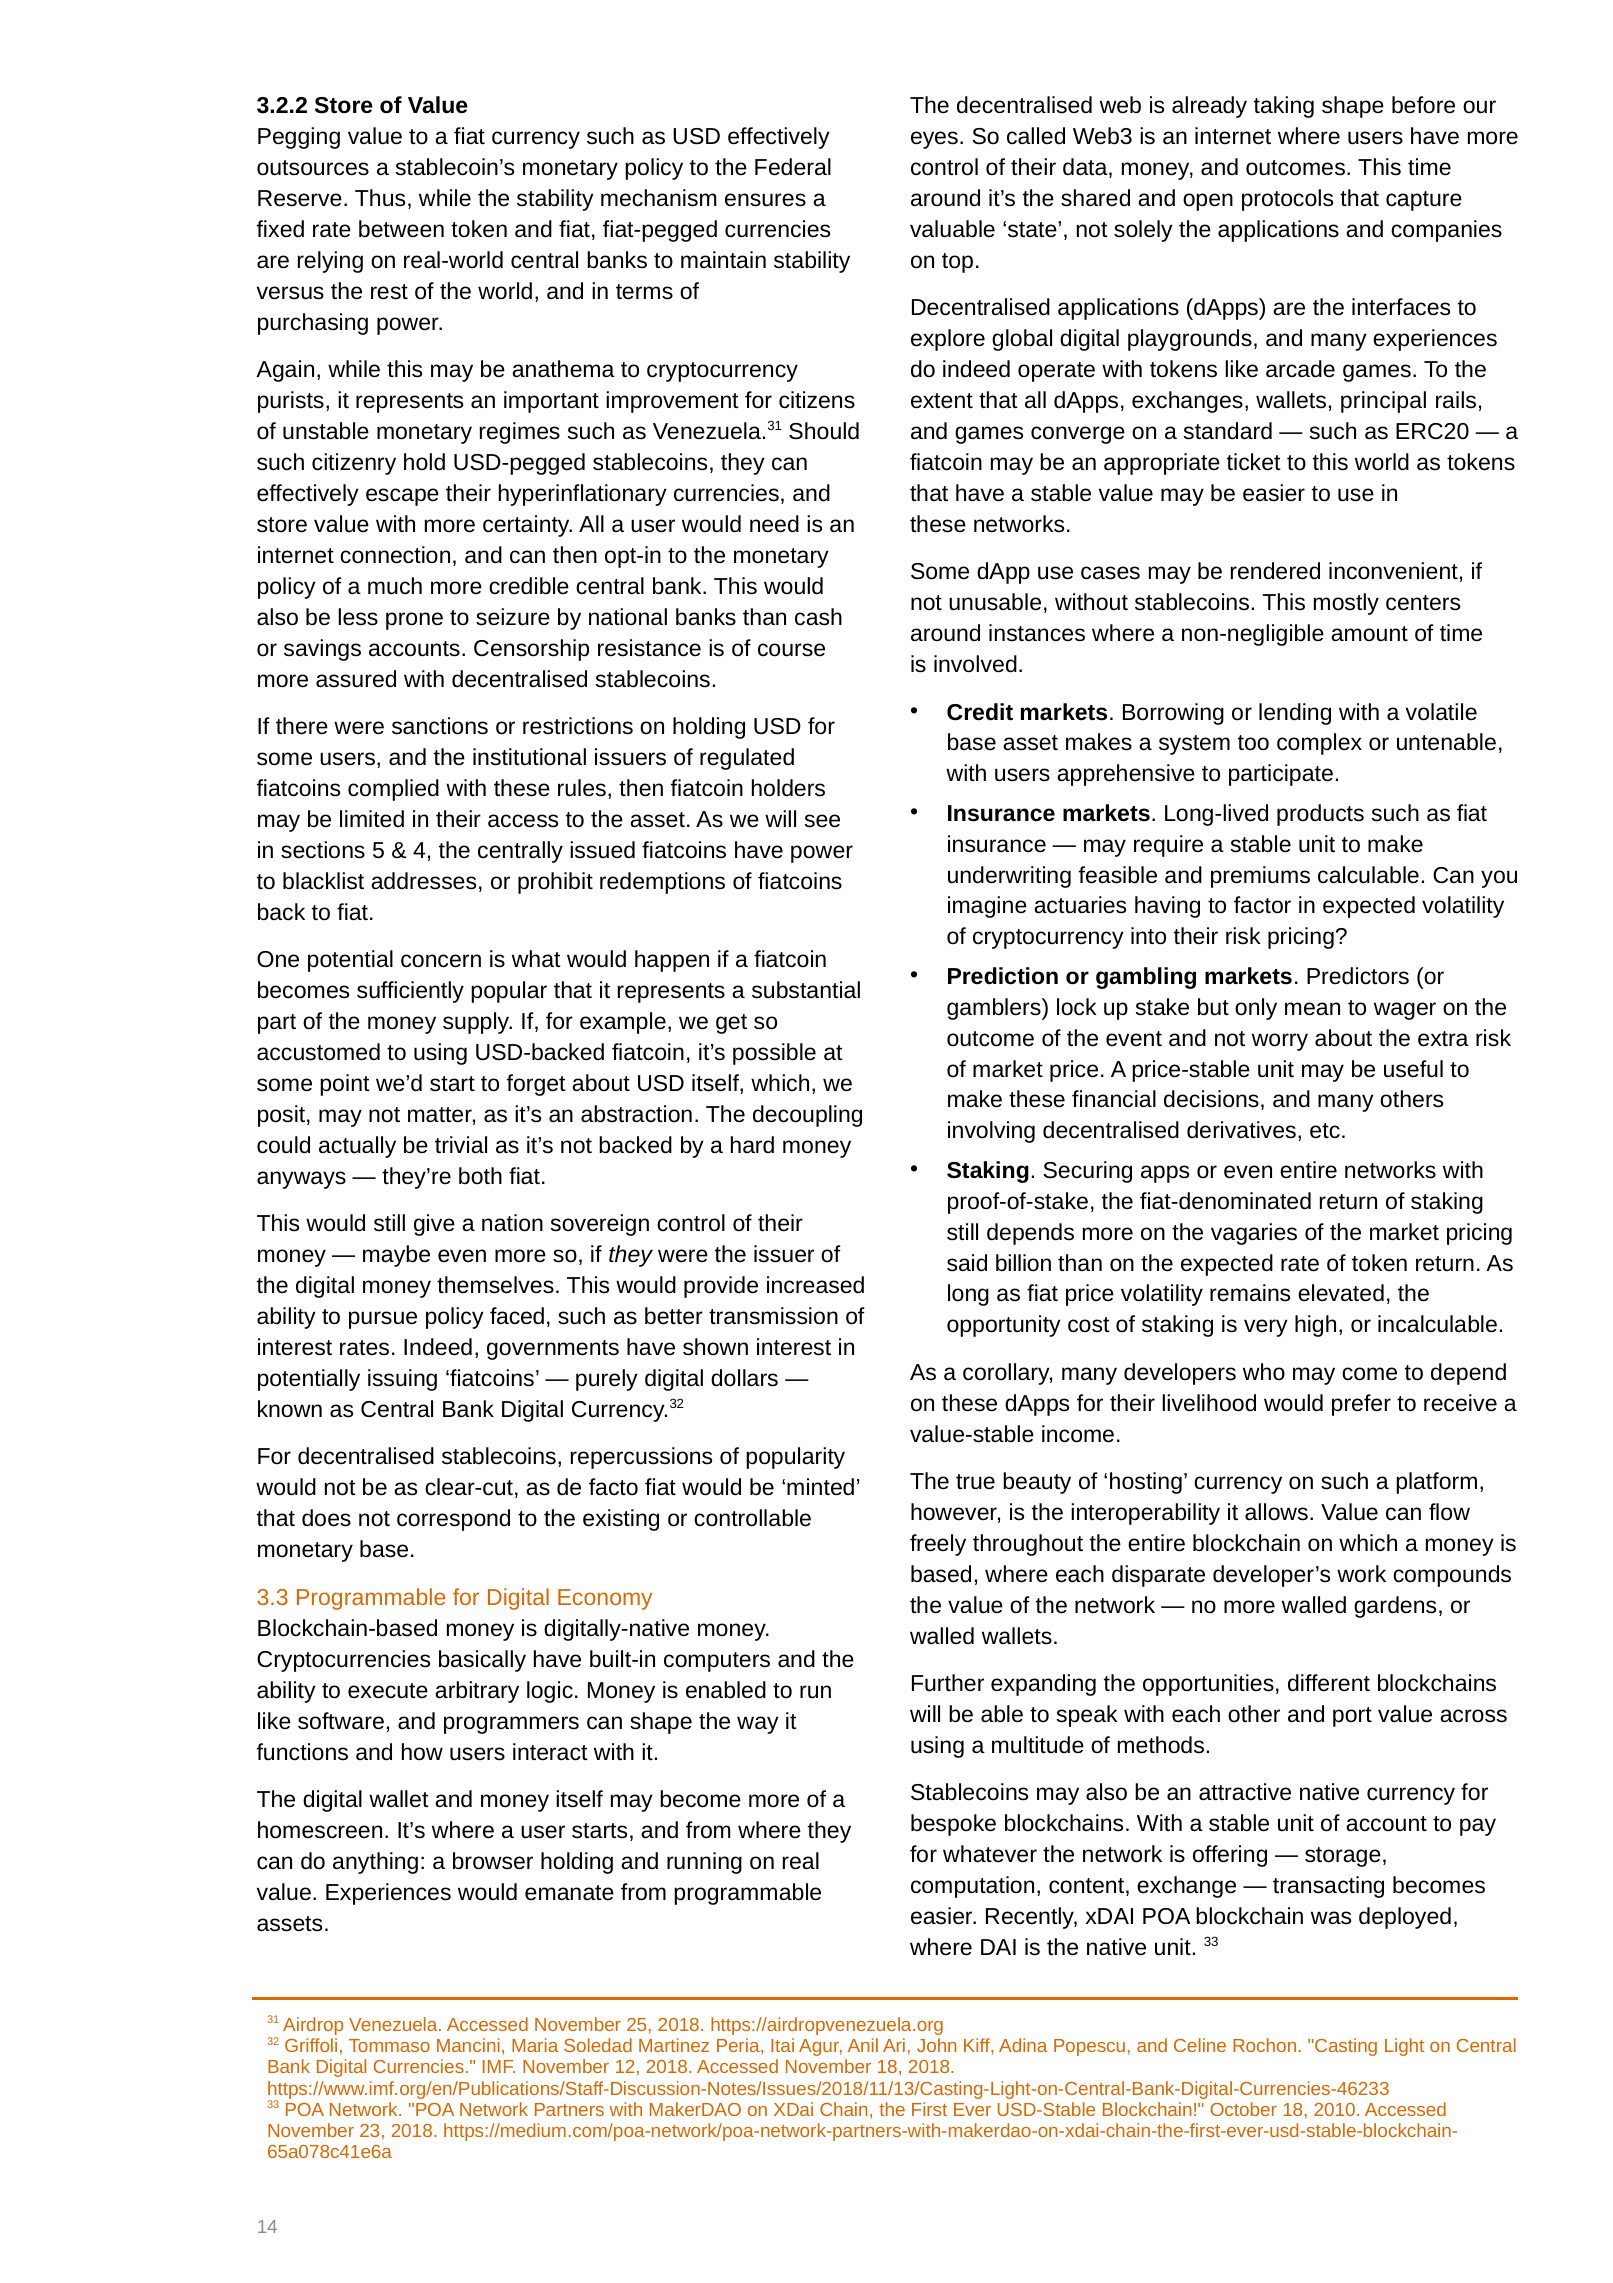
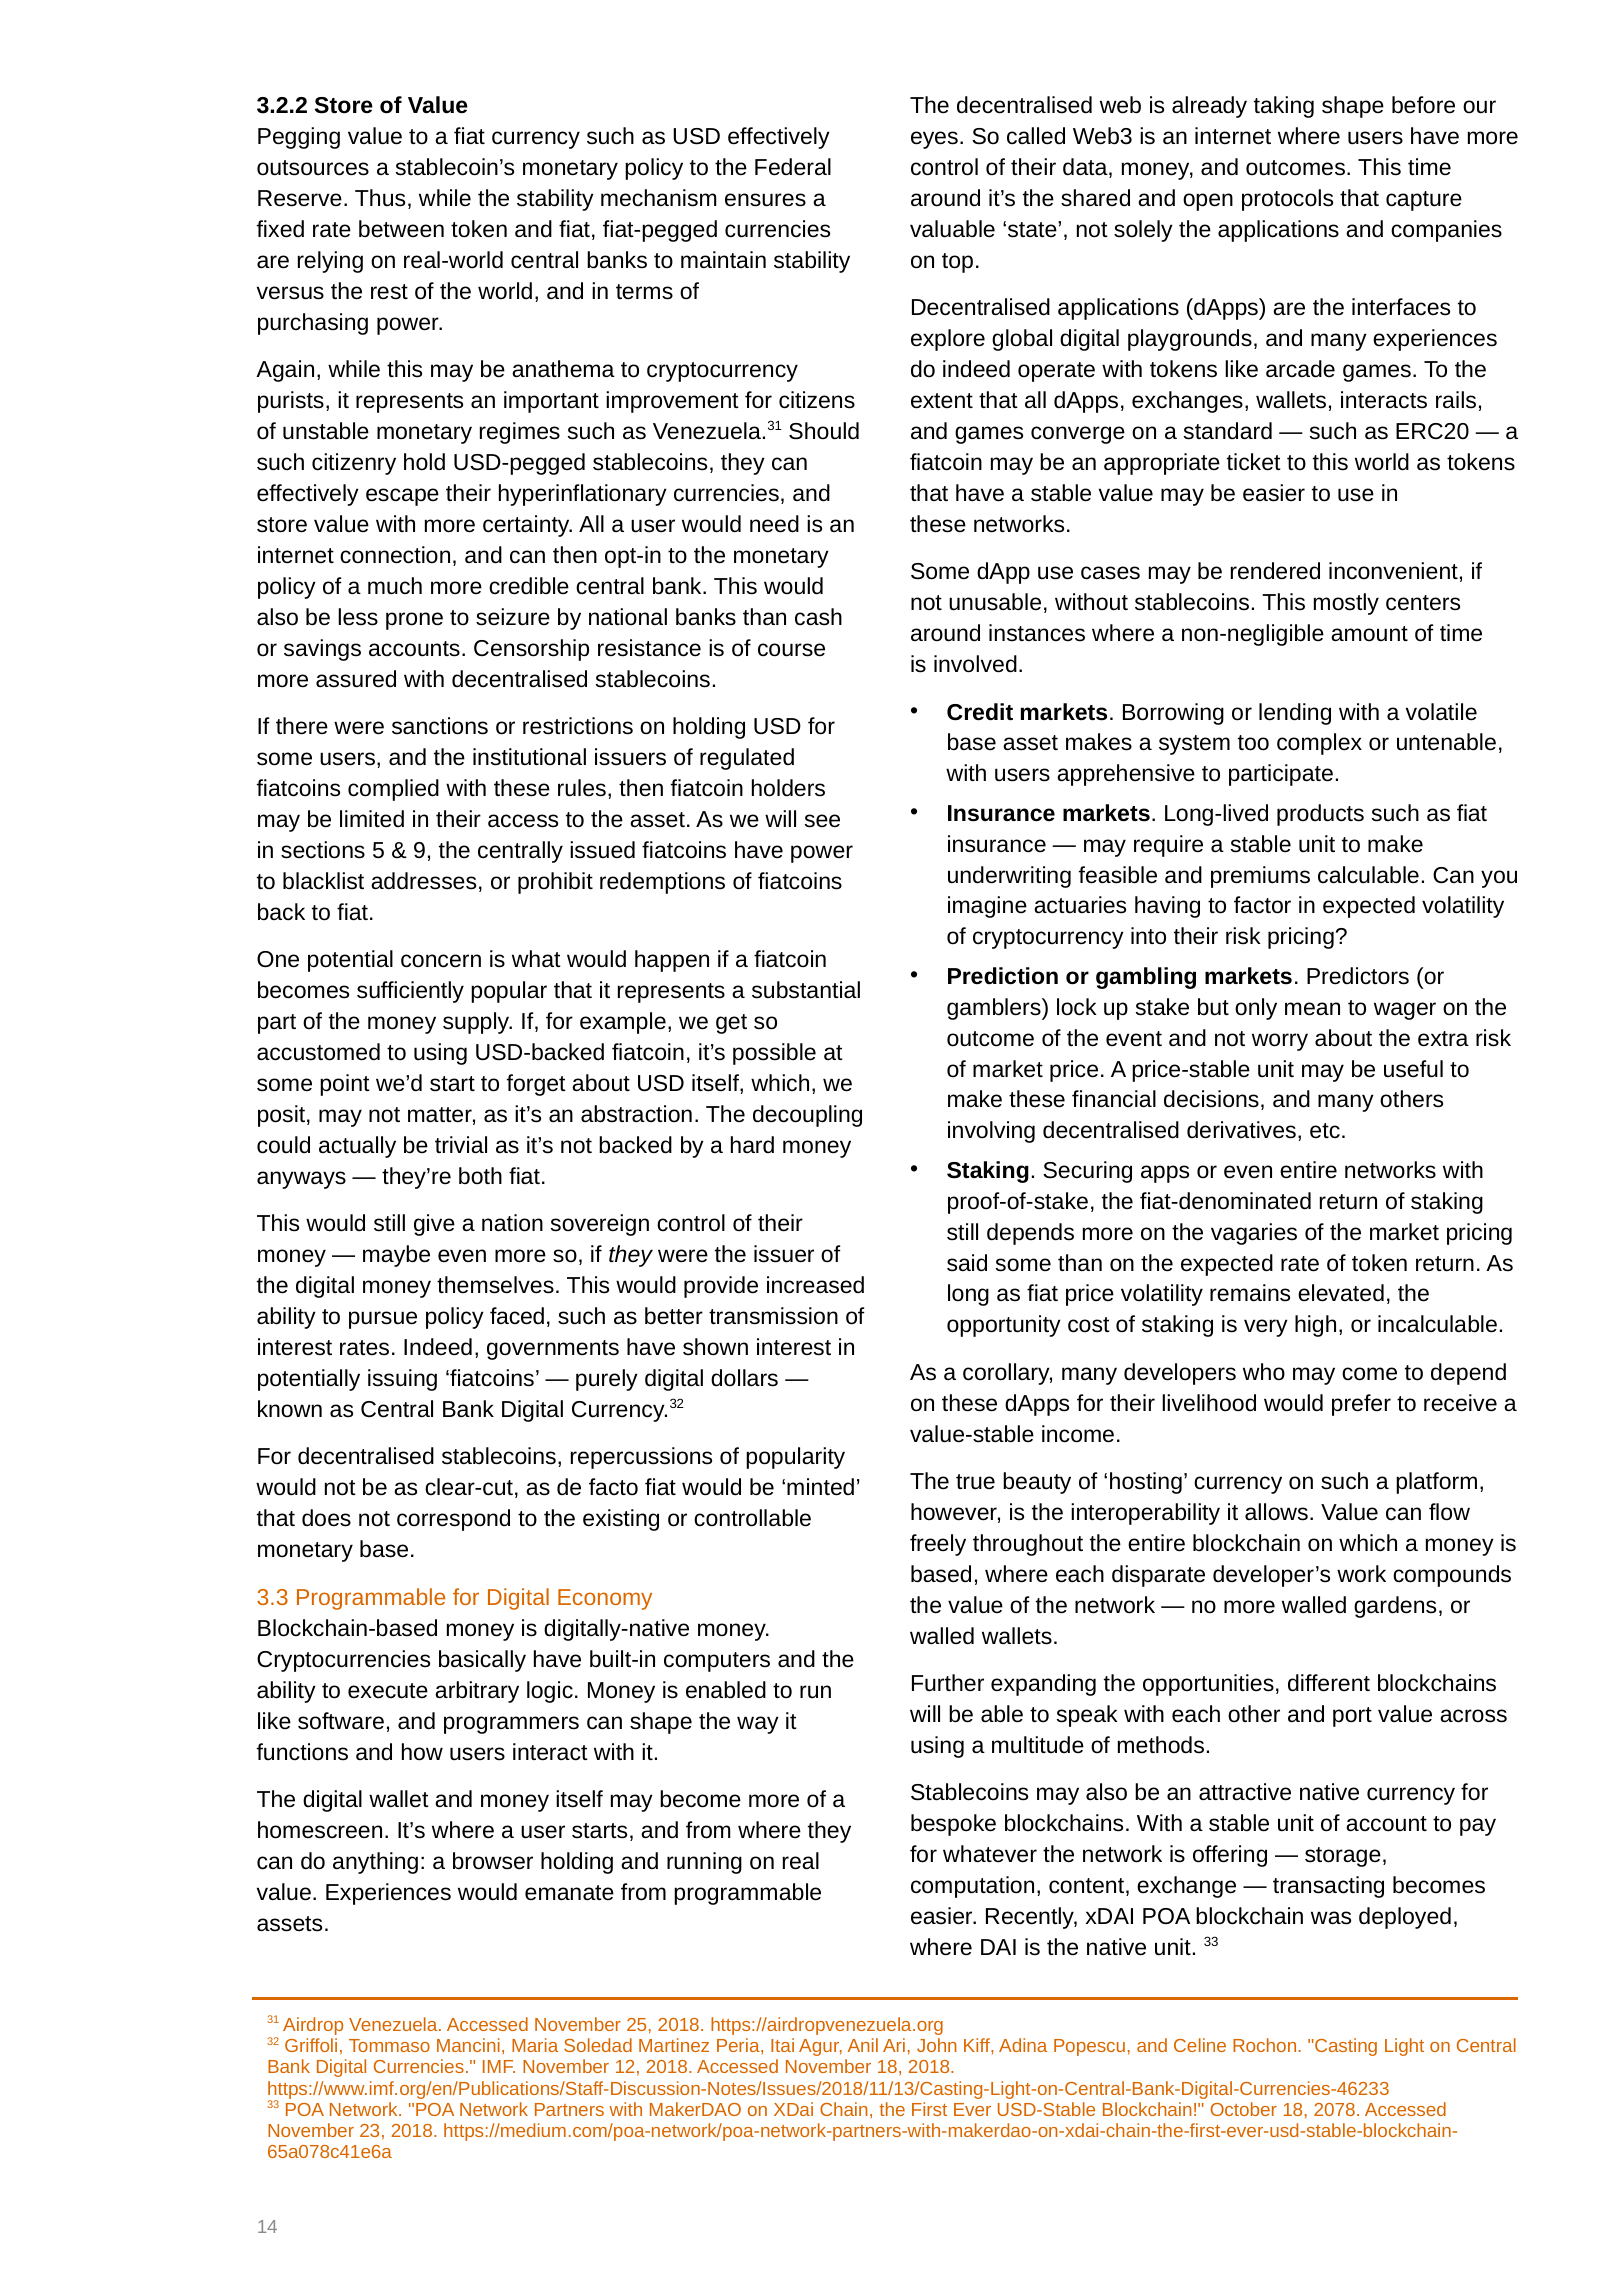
principal: principal -> interacts (1384, 401)
4: 4 -> 9 (423, 851)
said billion: billion -> some (1023, 1263)
2010: 2010 -> 2078 (1337, 2110)
